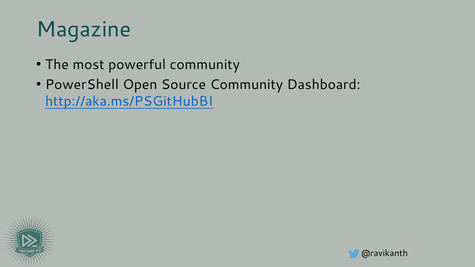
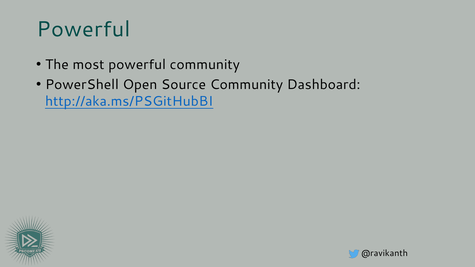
Magazine: Magazine -> Powerful (84, 29)
